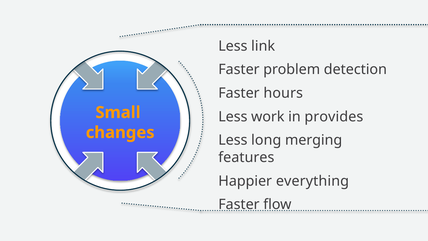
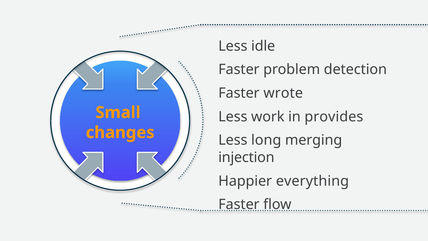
link: link -> idle (263, 46)
hours: hours -> wrote (283, 93)
features: features -> injection (246, 157)
